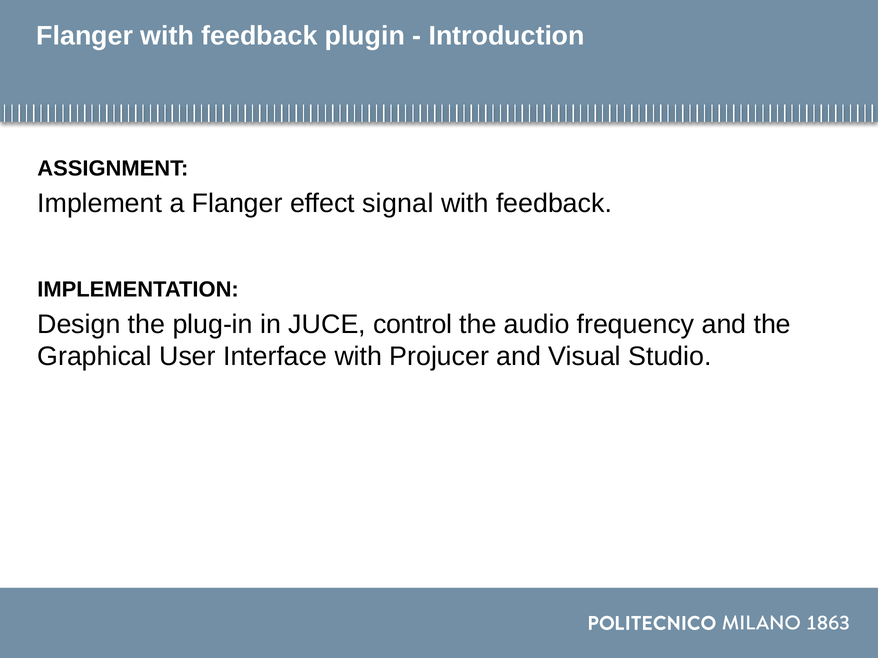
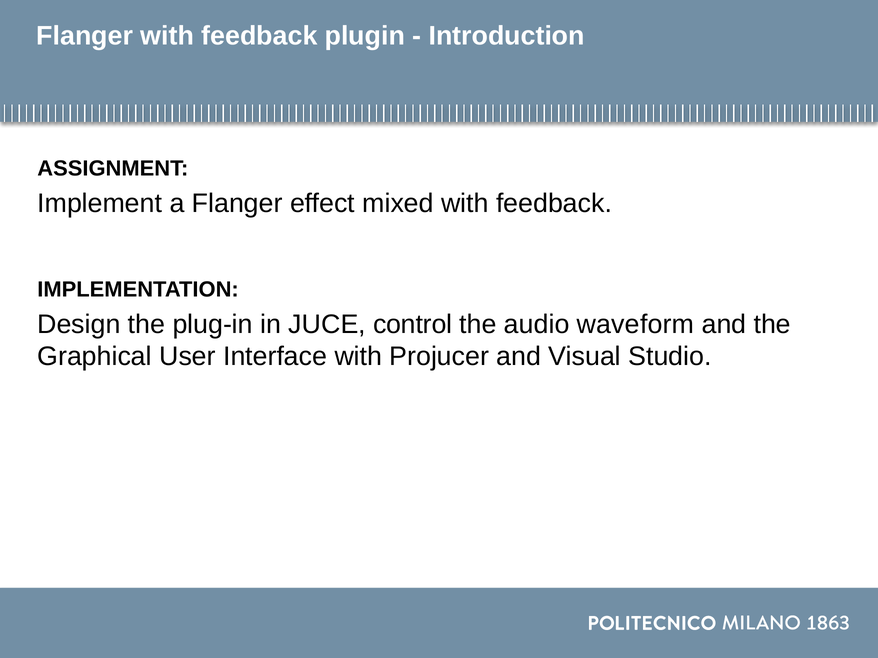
signal: signal -> mixed (398, 204)
frequency: frequency -> waveform (635, 325)
